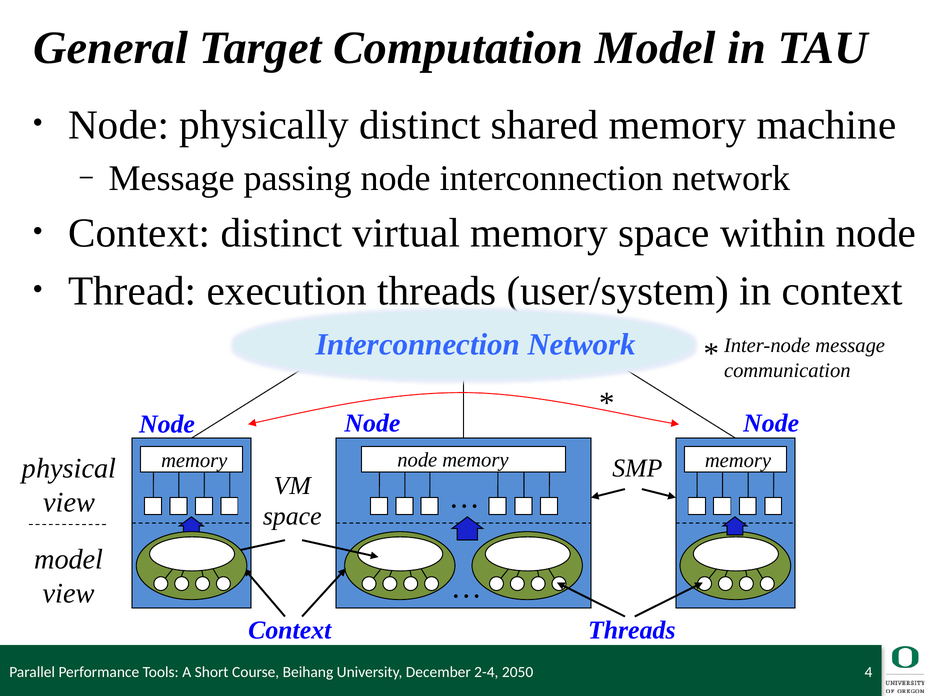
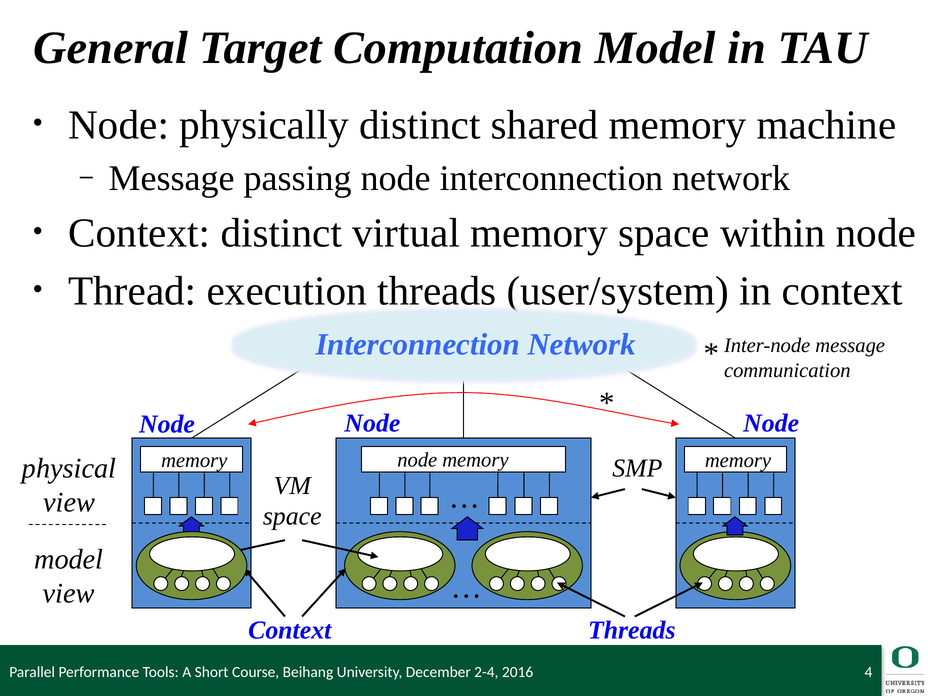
2050: 2050 -> 2016 (518, 672)
